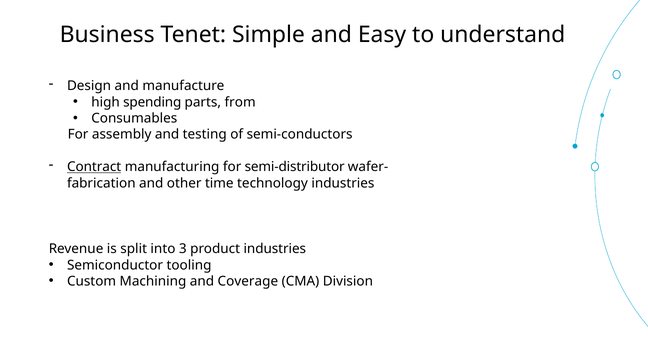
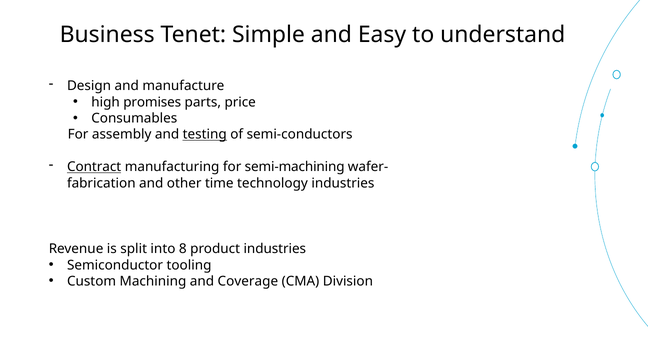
spending: spending -> promises (152, 102)
from: from -> price (240, 102)
testing underline: none -> present (205, 135)
semi-distributor: semi-distributor -> semi-machining (295, 167)
3: 3 -> 8 (183, 249)
